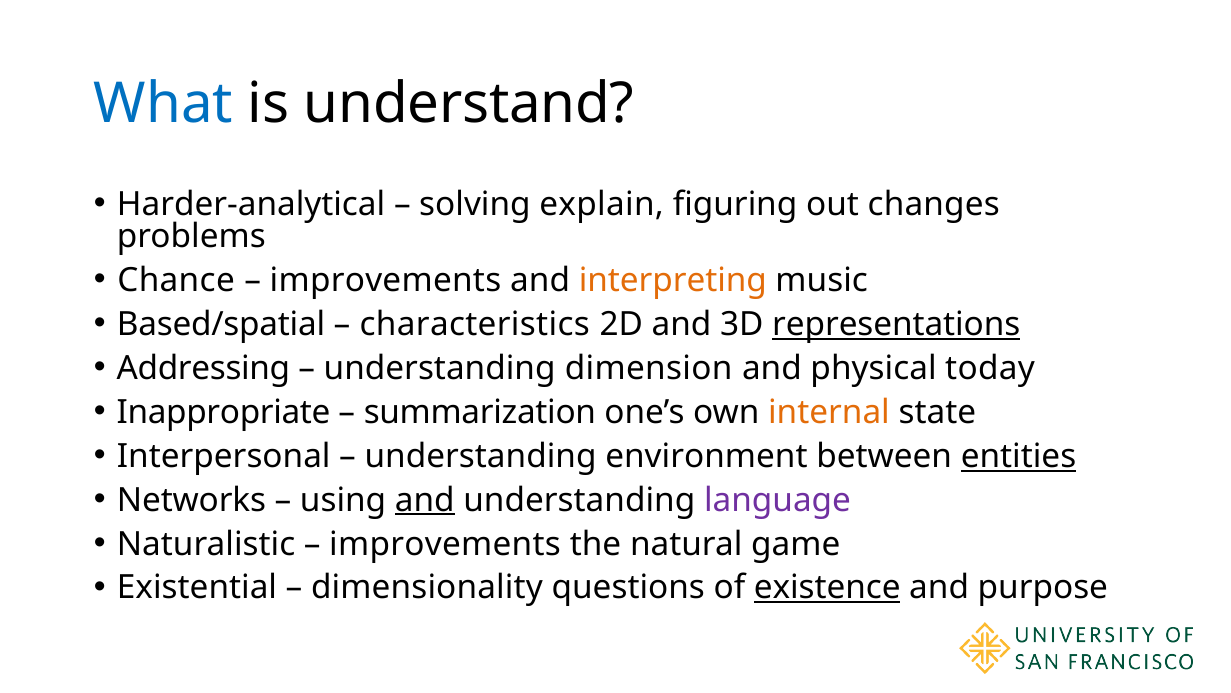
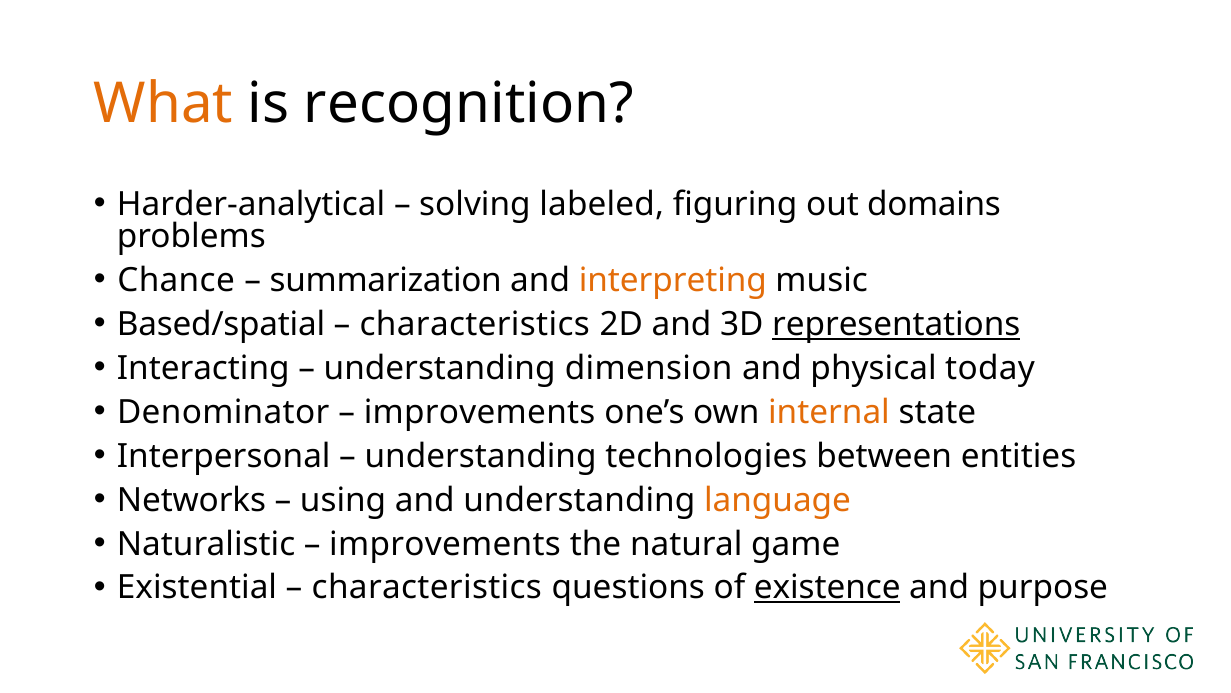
What colour: blue -> orange (164, 103)
understand: understand -> recognition (469, 103)
explain: explain -> labeled (602, 204)
changes: changes -> domains (934, 204)
improvements: improvements -> summarization (386, 280)
Addressing: Addressing -> Interacting (203, 368)
Inappropriate: Inappropriate -> Denominator (223, 412)
summarization: summarization -> improvements (480, 412)
environment: environment -> technologies (706, 456)
entities underline: present -> none (1019, 456)
and underline: present -> none (425, 500)
language colour: purple -> orange (778, 500)
dimensionality: dimensionality -> characteristics (427, 588)
